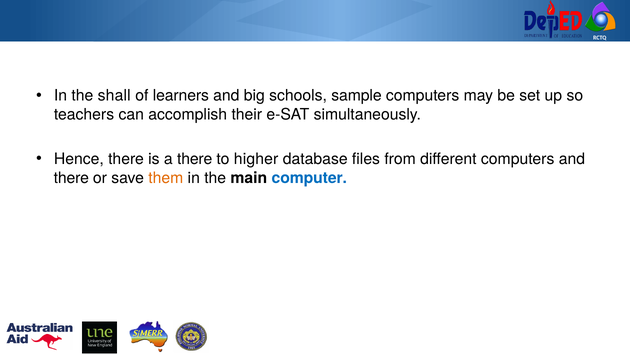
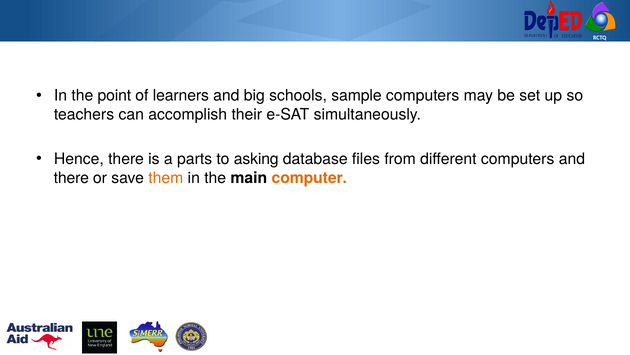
shall: shall -> point (114, 96)
a there: there -> parts (195, 159)
higher: higher -> asking (256, 159)
computer colour: blue -> orange (309, 178)
